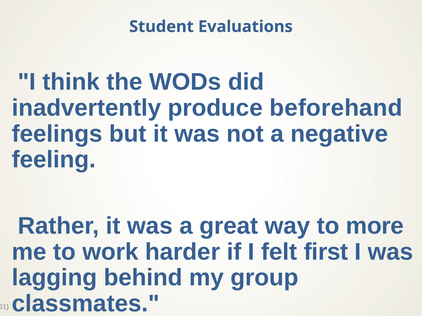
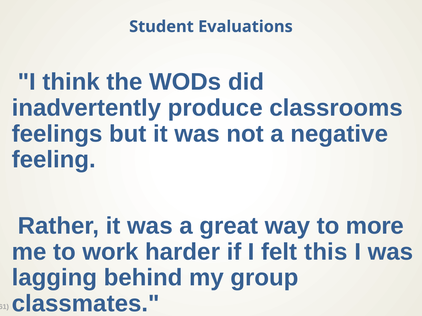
beforehand: beforehand -> classrooms (336, 108)
first: first -> this (326, 252)
